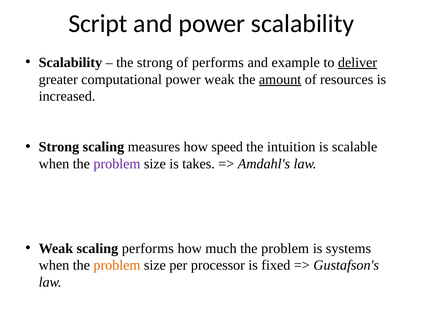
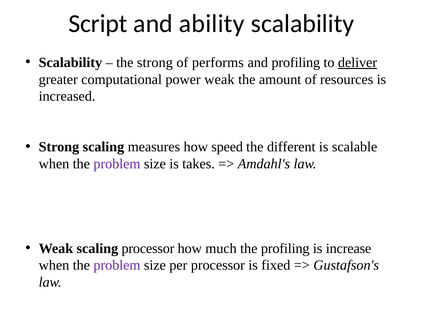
and power: power -> ability (212, 24)
and example: example -> profiling (296, 63)
amount underline: present -> none (280, 79)
intuition: intuition -> different (291, 147)
scaling performs: performs -> processor (148, 249)
much the problem: problem -> profiling (285, 249)
systems: systems -> increase (349, 249)
problem colour: orange -> purple (117, 266)
